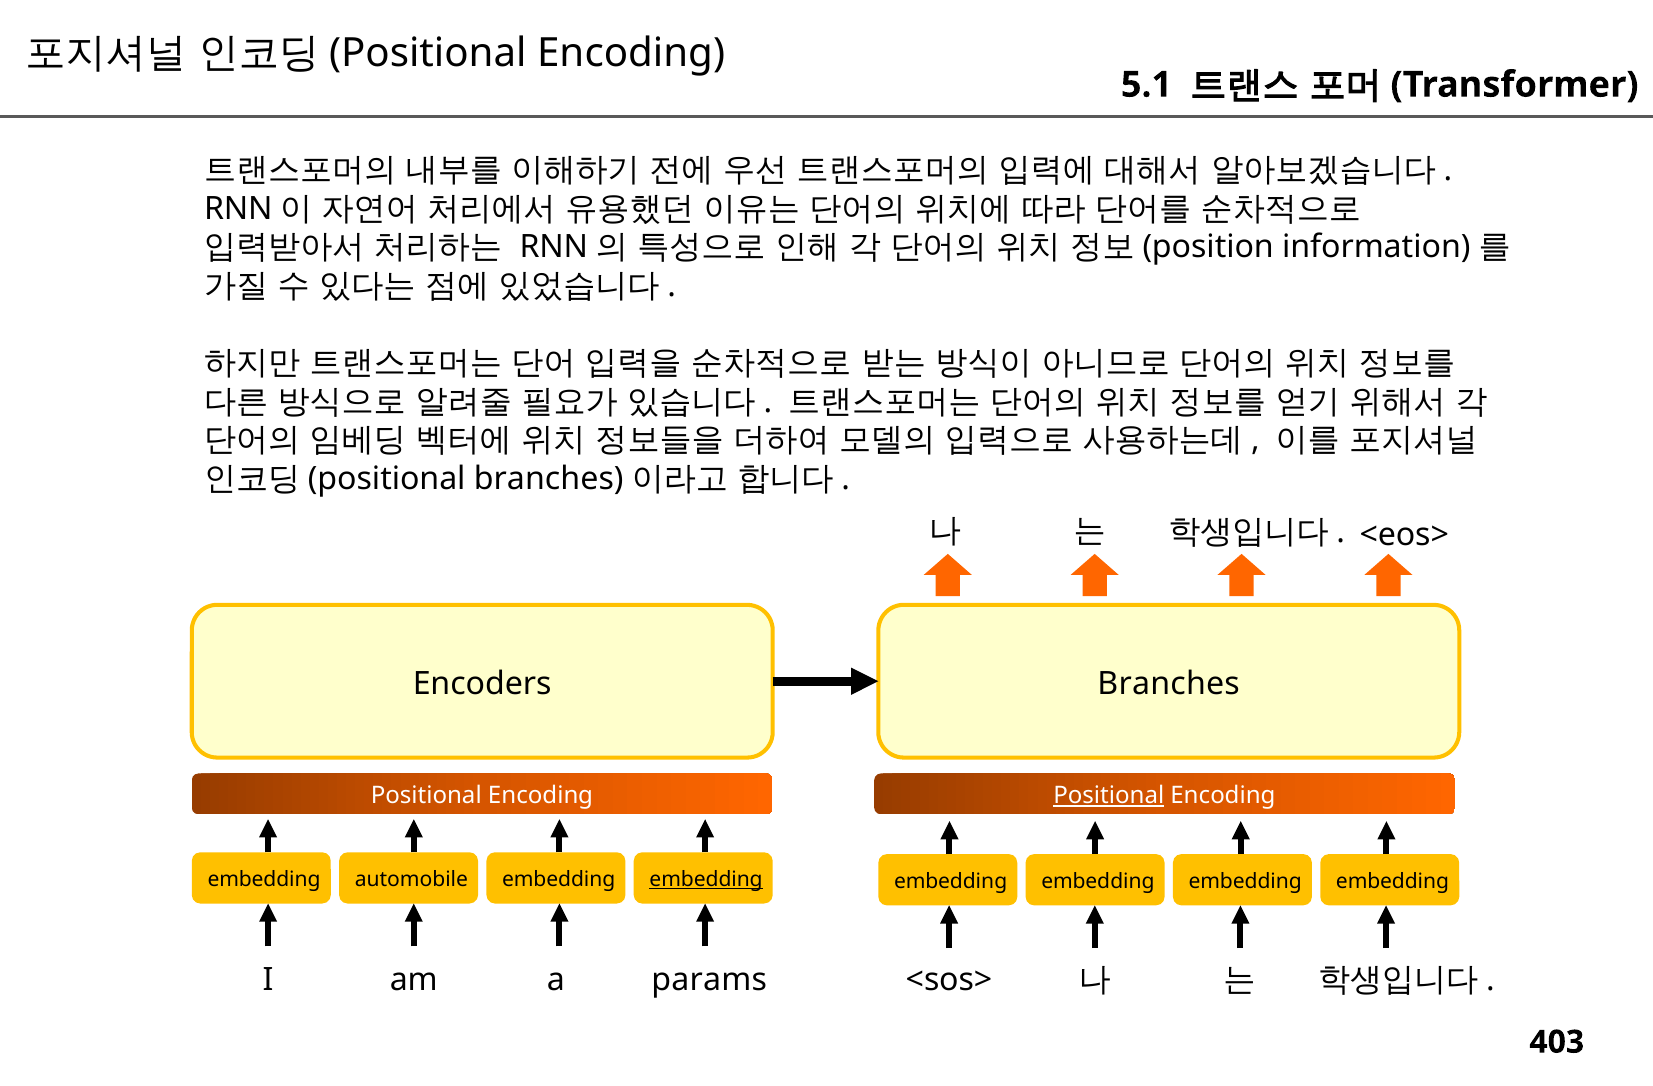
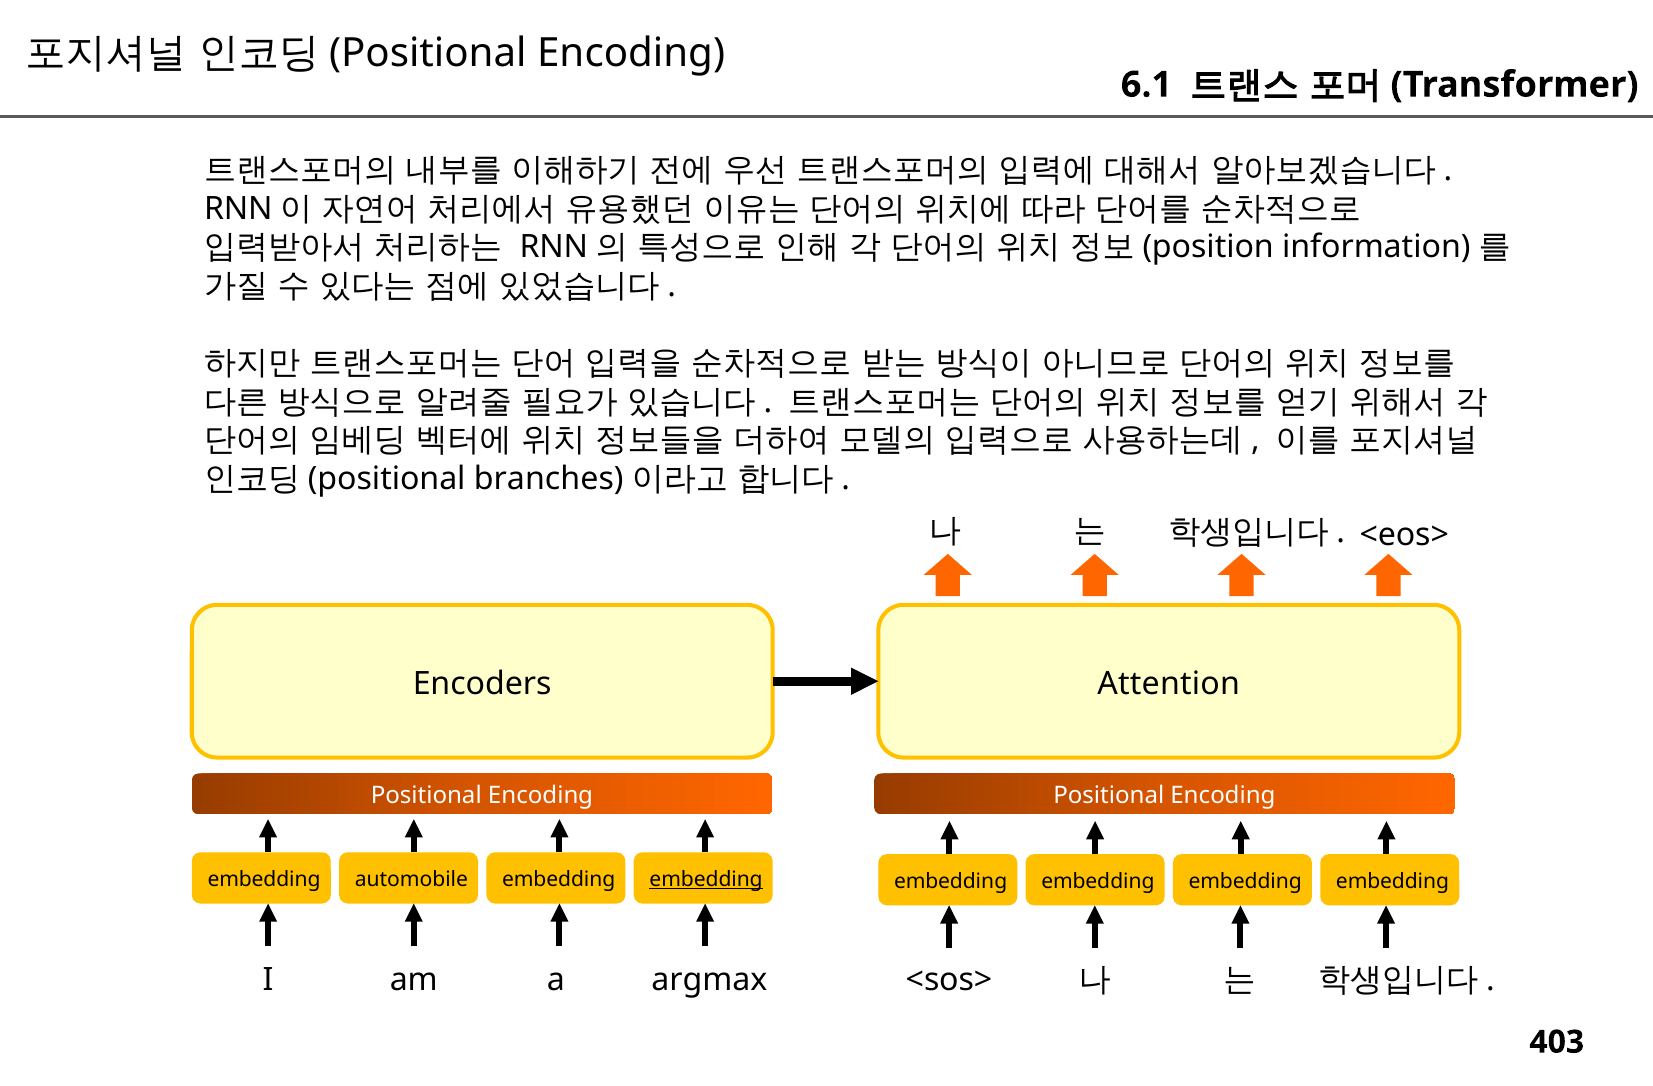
5.1: 5.1 -> 6.1 (1147, 85)
Encoders Branches: Branches -> Attention (1169, 683)
Positional underline: present -> none (1109, 795)
params: params -> argmax (709, 980)
